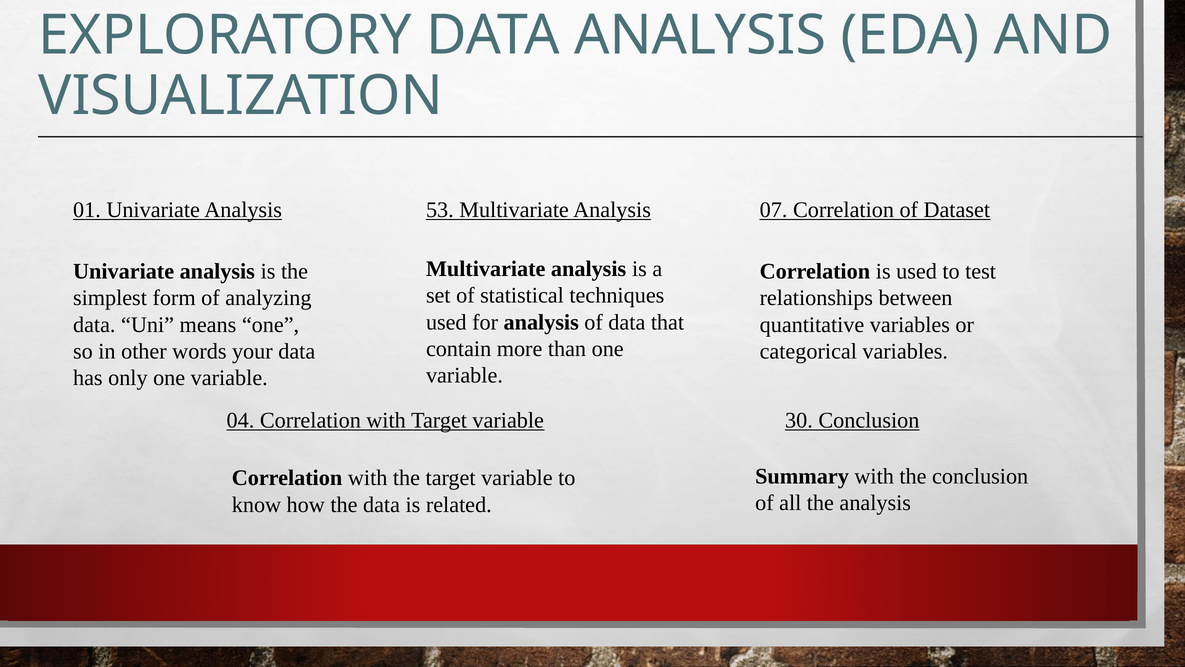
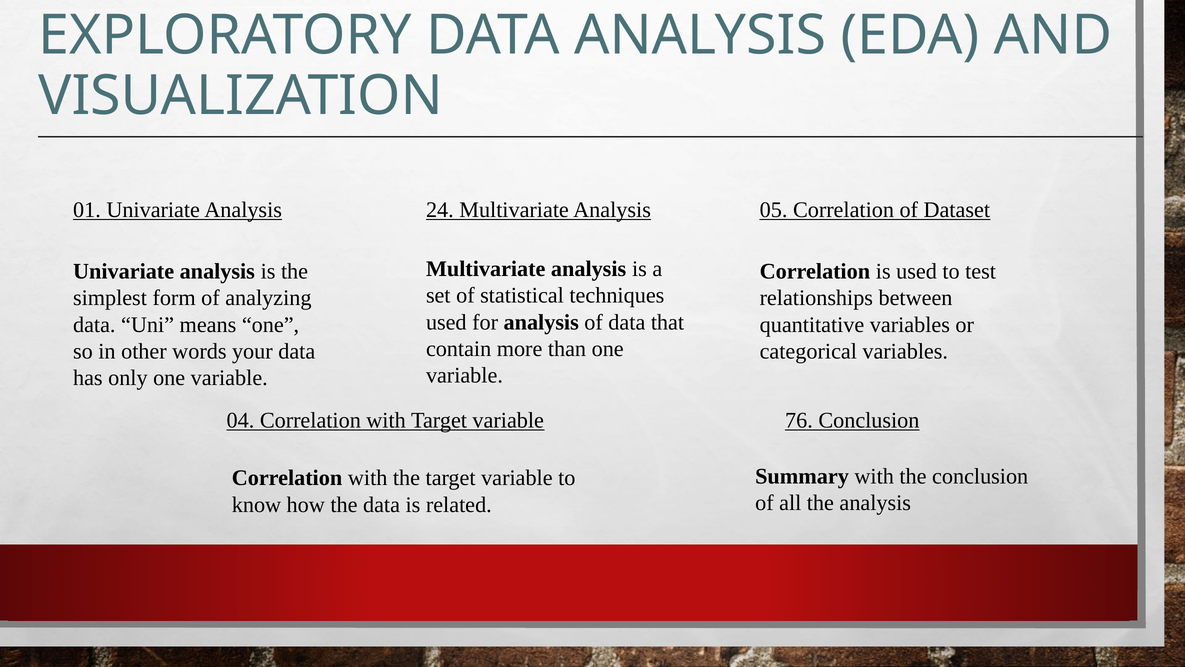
53: 53 -> 24 (440, 210)
07: 07 -> 05 (774, 210)
30: 30 -> 76 (799, 420)
